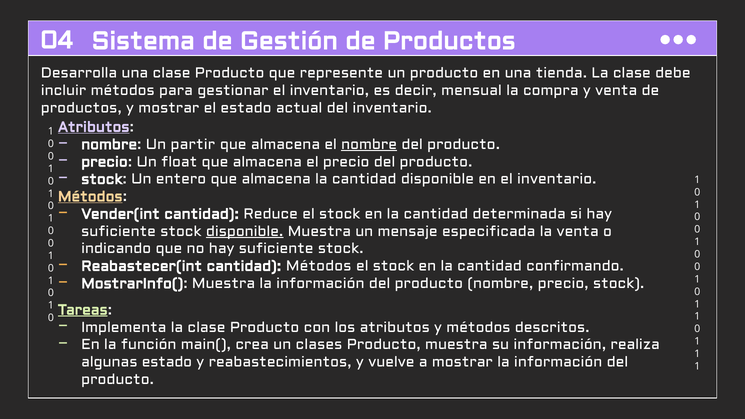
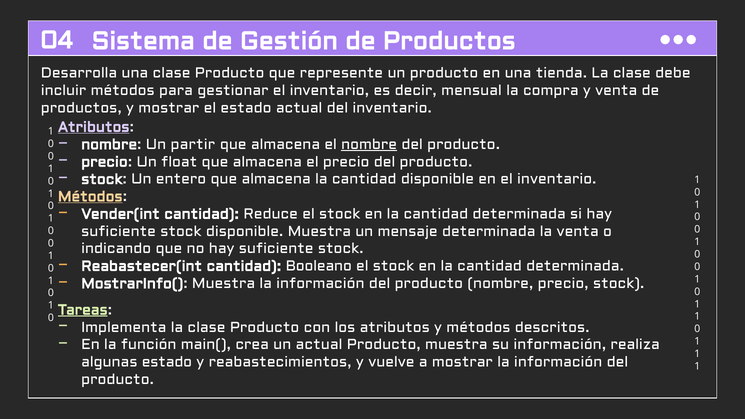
disponible underline: present -> none (245, 231)
mensaje especificada: especificada -> determinada (489, 231)
cantidad Métodos: Métodos -> Booleano (319, 266)
confirmando: confirmando -> determinada (575, 266)
un clases: clases -> actual (319, 345)
